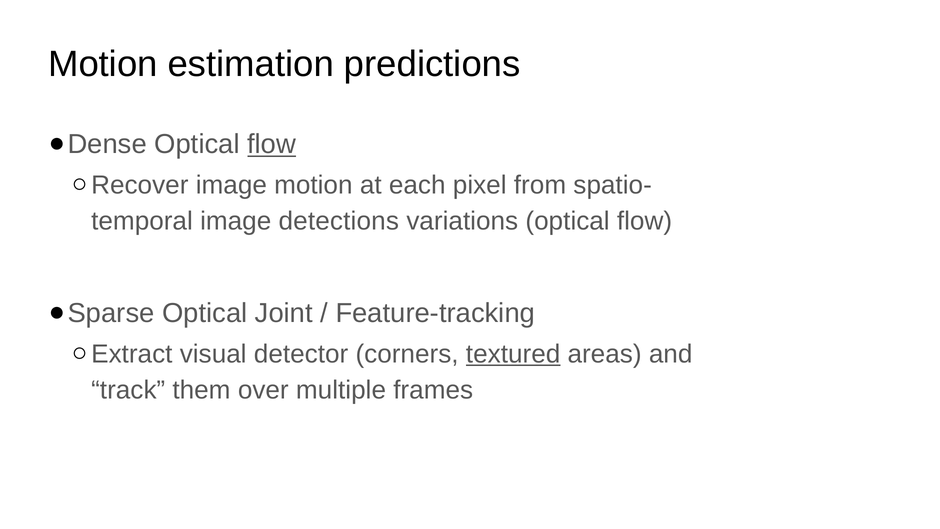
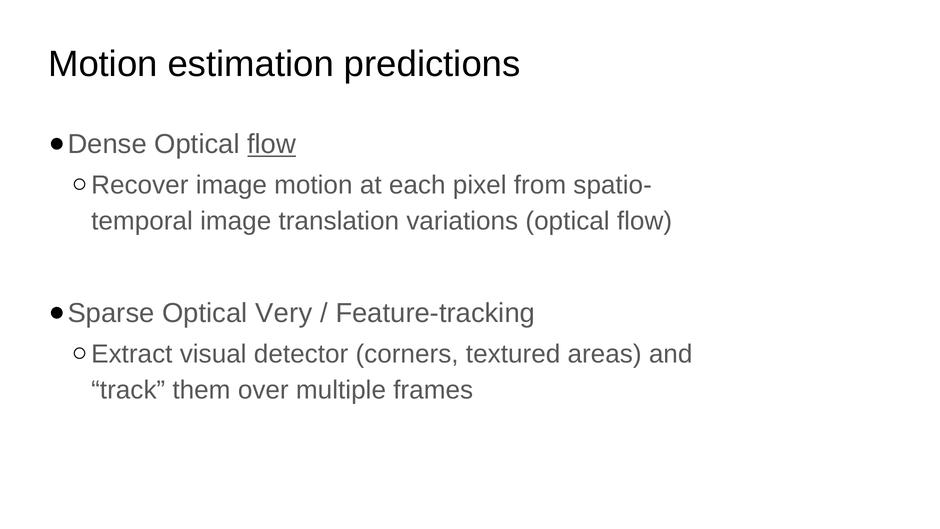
detections: detections -> translation (339, 221)
Joint: Joint -> Very (284, 313)
textured underline: present -> none (513, 354)
